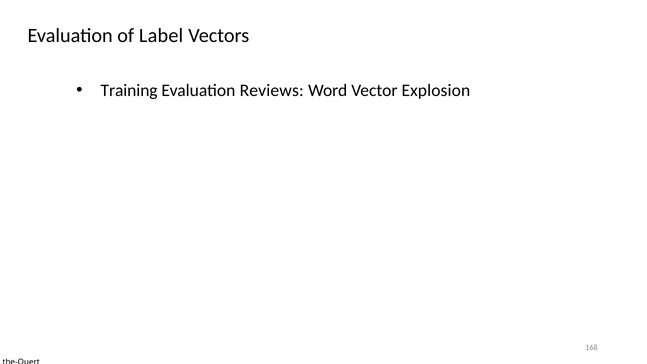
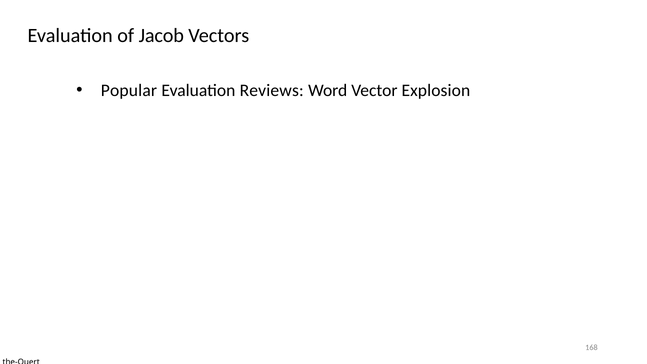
Label: Label -> Jacob (161, 36)
Training: Training -> Popular (129, 90)
